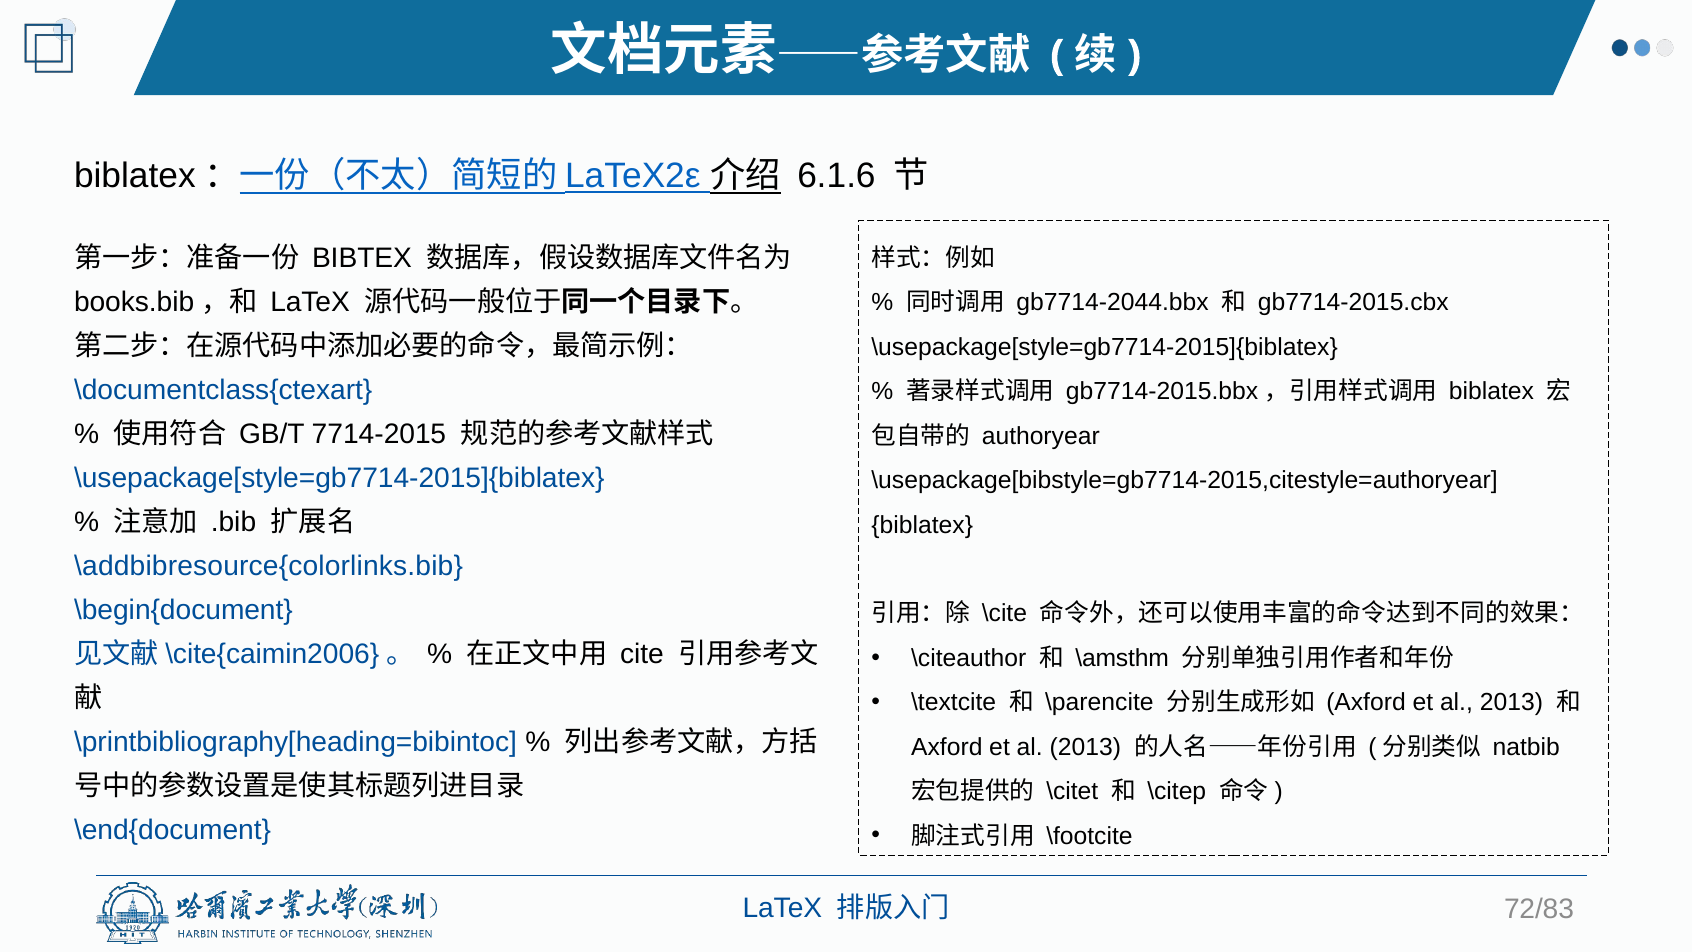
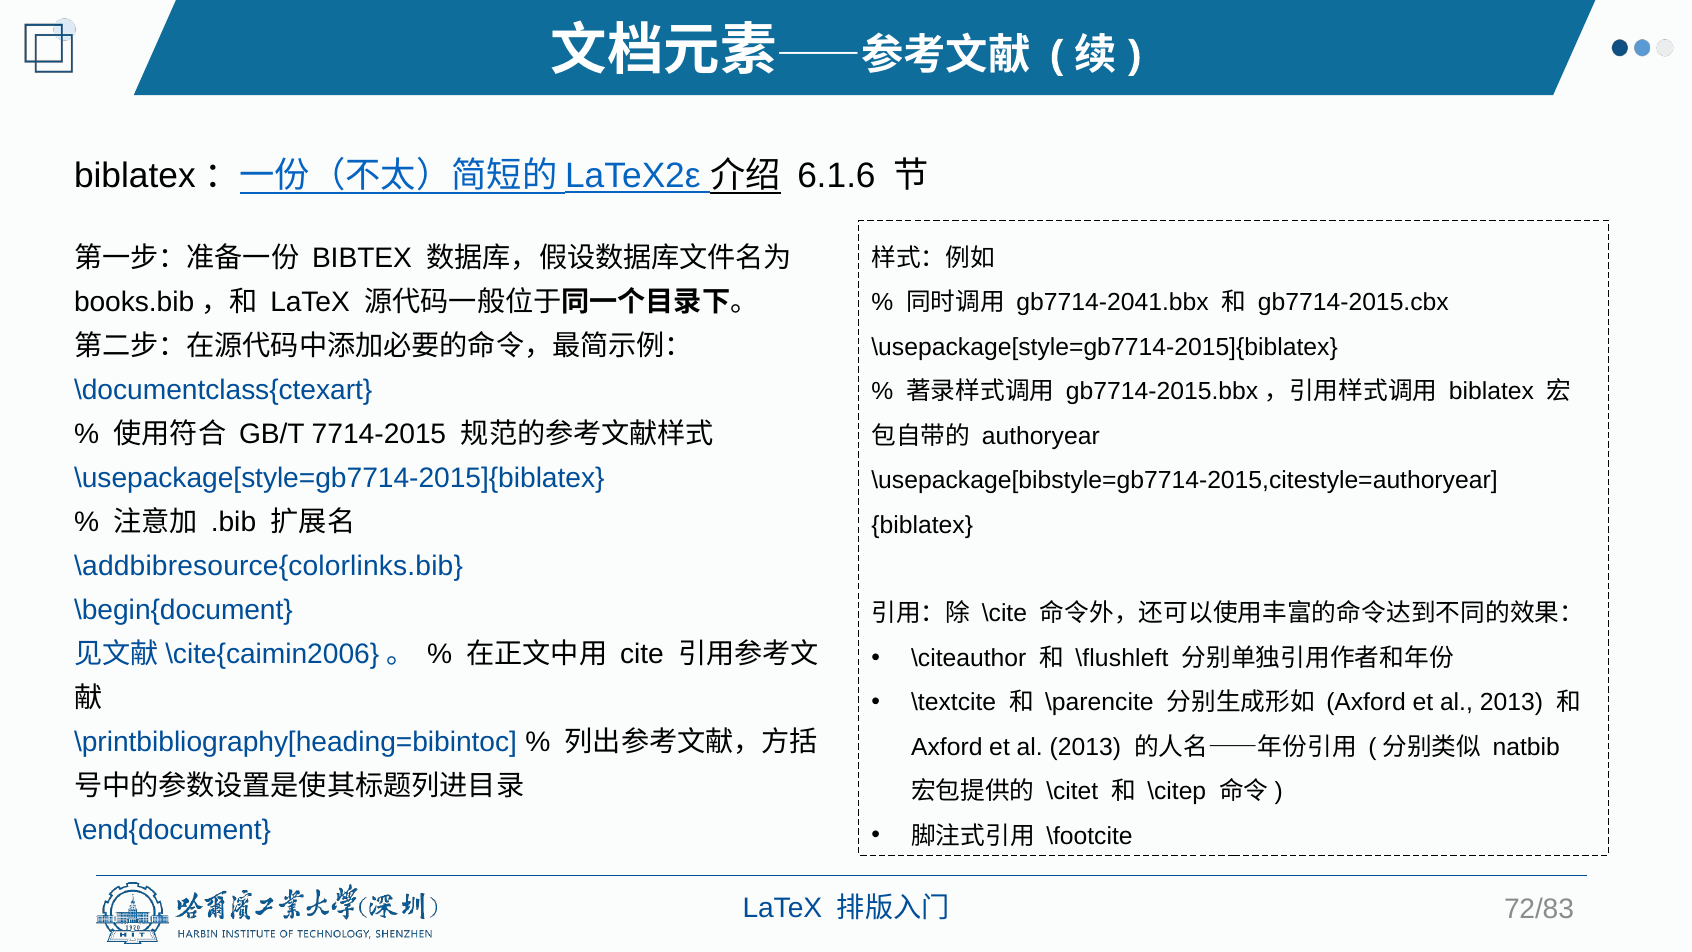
gb7714-2044.bbx: gb7714-2044.bbx -> gb7714-2041.bbx (1113, 303)
\amsthm: \amsthm -> \flushleft (1122, 658)
